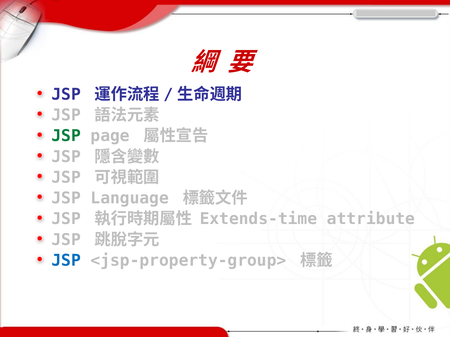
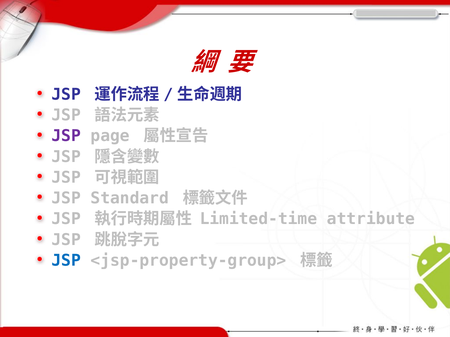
JSP colour: green -> purple (66, 136)
Language: Language -> Standard (130, 199)
Extends-time: Extends-time -> Limited-time (258, 219)
